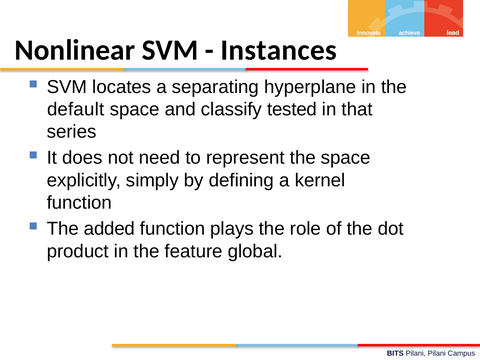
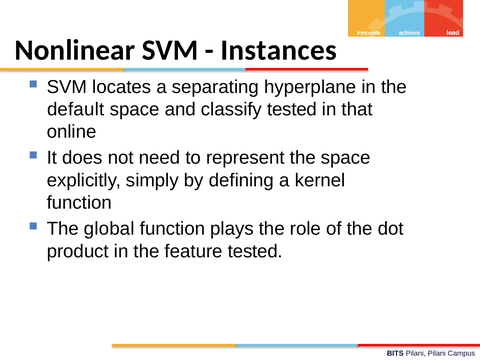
series: series -> online (72, 132)
added: added -> global (109, 229)
feature global: global -> tested (255, 251)
